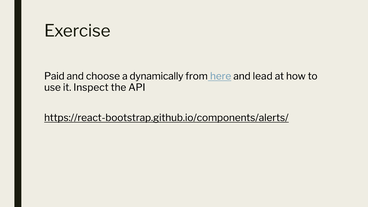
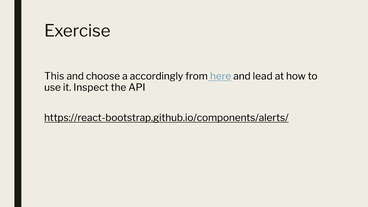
Paid: Paid -> This (54, 76)
dynamically: dynamically -> accordingly (156, 76)
